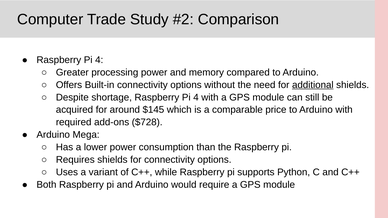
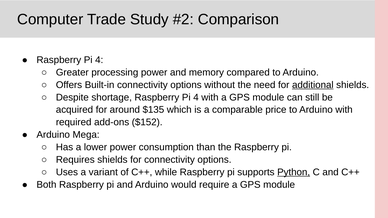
$145: $145 -> $135 (153, 110)
$728: $728 -> $152 (147, 122)
Python underline: none -> present (294, 172)
